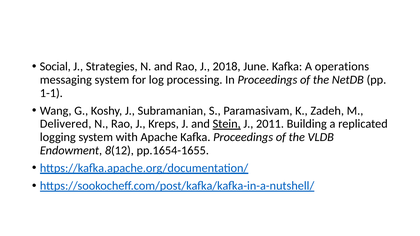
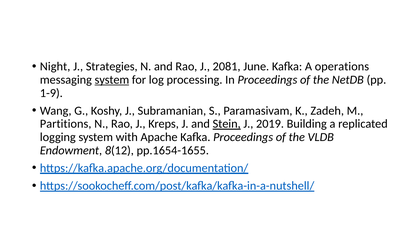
Social: Social -> Night (55, 67)
2018: 2018 -> 2081 (227, 67)
system underline: none -> present (112, 80)
1-1: 1-1 -> 1-9 (51, 93)
Delivered: Delivered -> Partitions (66, 124)
2011: 2011 -> 2019 (270, 124)
